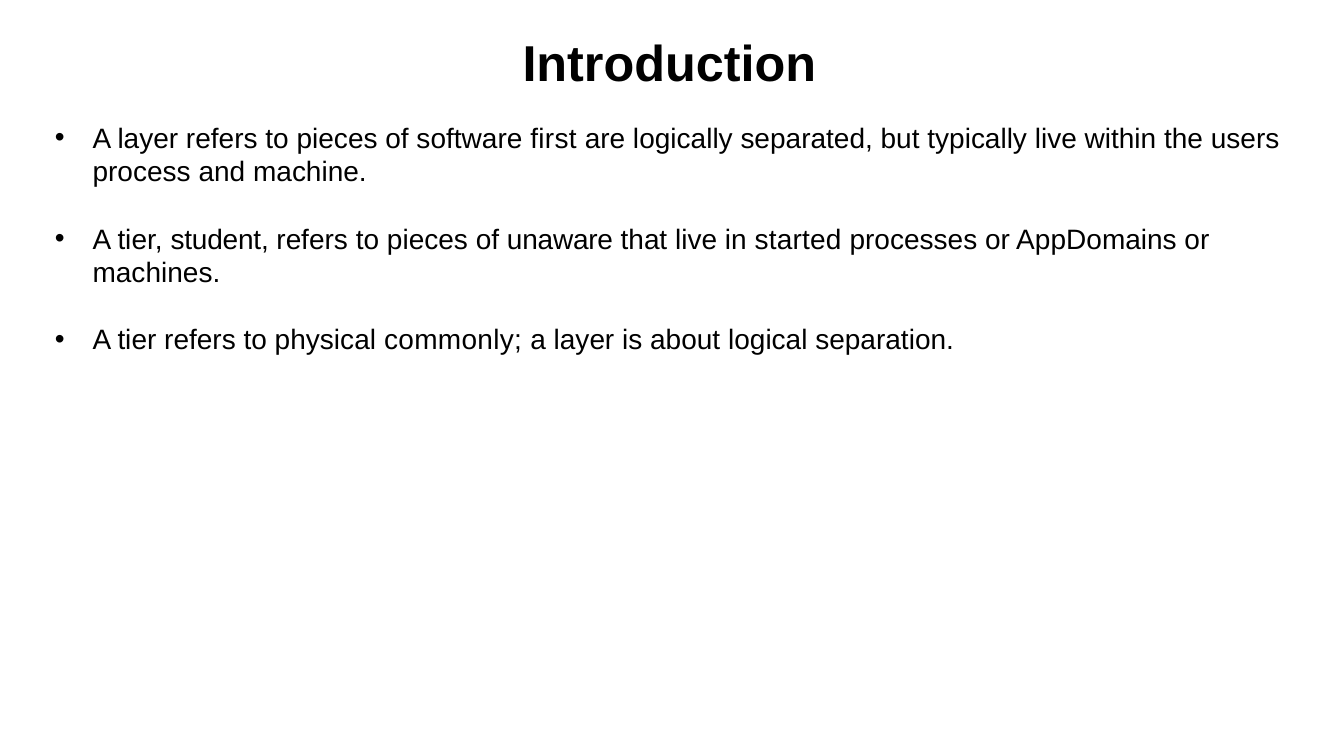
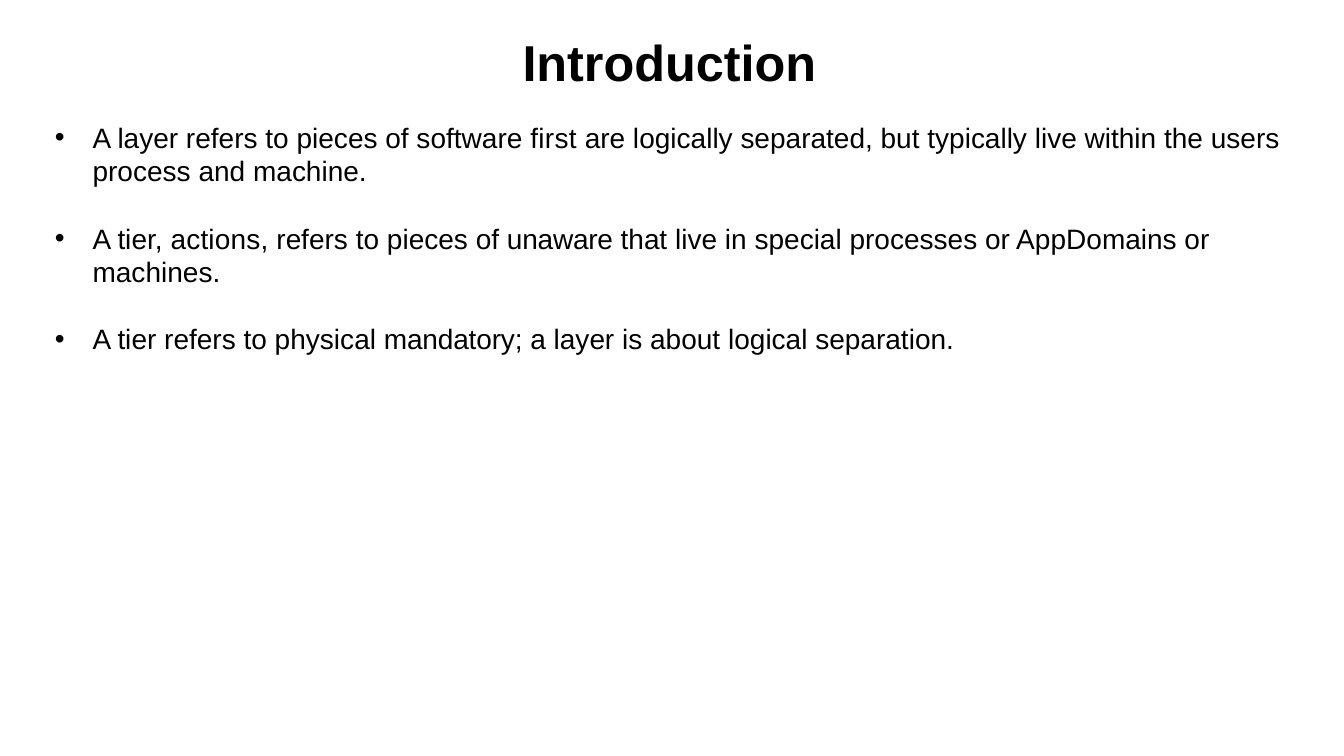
student: student -> actions (219, 240)
started: started -> special (798, 240)
commonly: commonly -> mandatory (453, 341)
